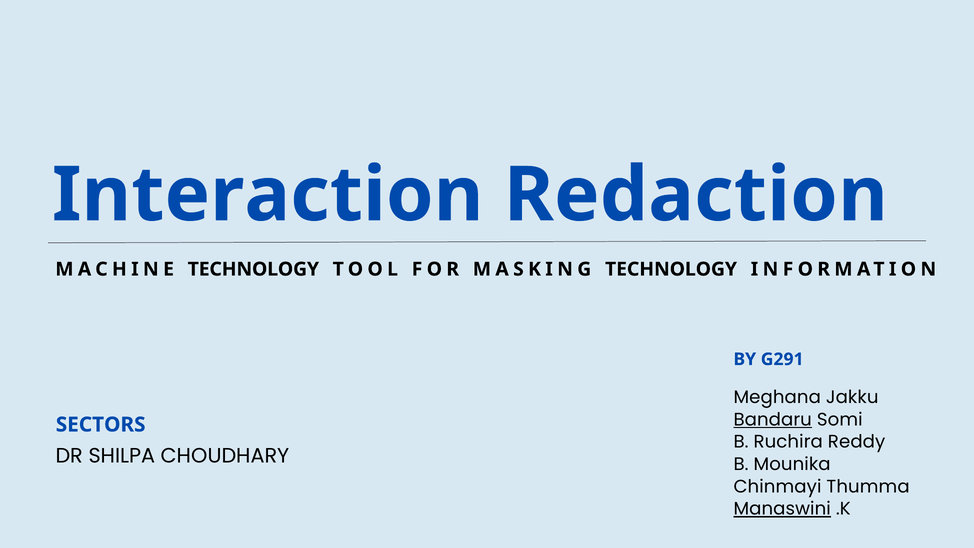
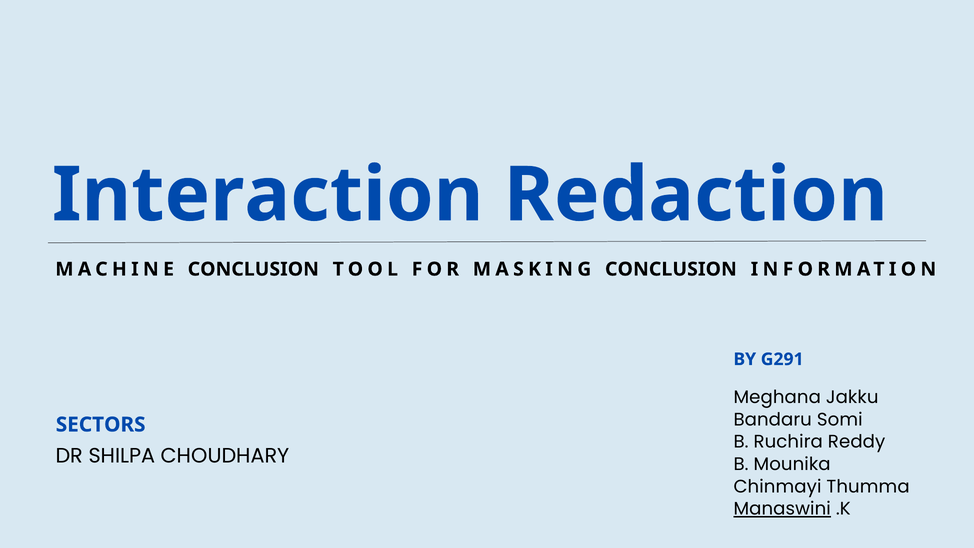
MACHINE TECHNOLOGY: TECHNOLOGY -> CONCLUSION (253, 269)
MASKING TECHNOLOGY: TECHNOLOGY -> CONCLUSION (671, 269)
Bandaru underline: present -> none (773, 419)
